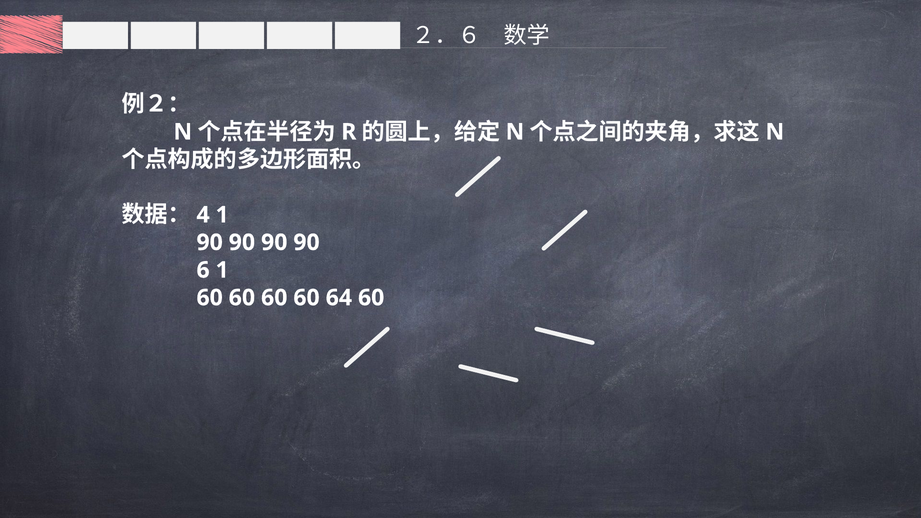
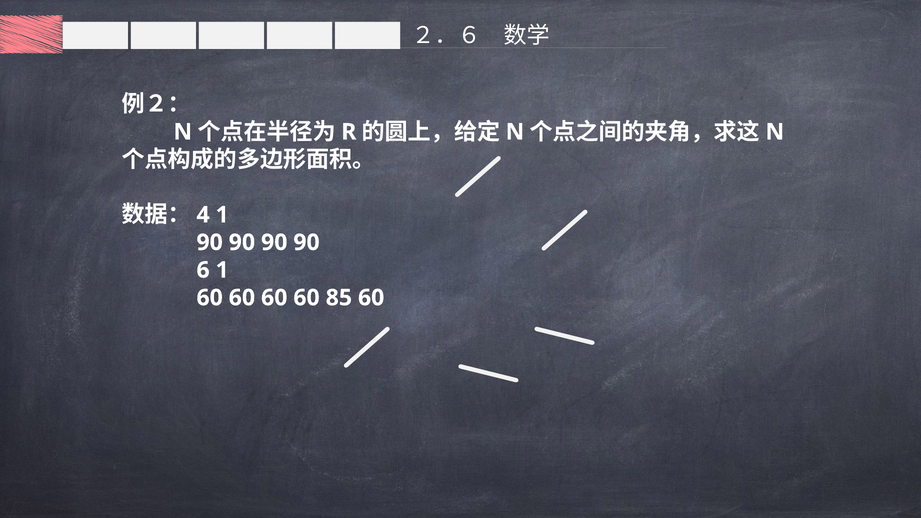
64: 64 -> 85 (339, 298)
